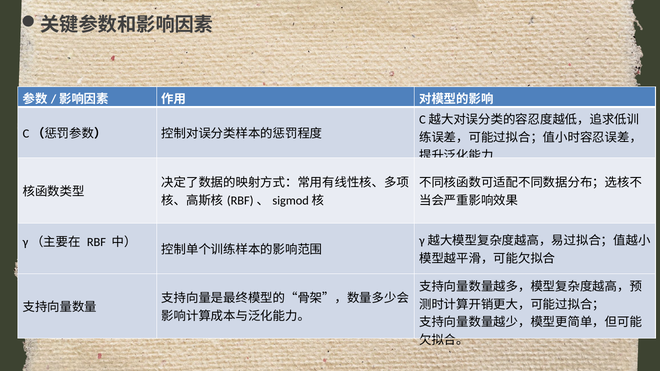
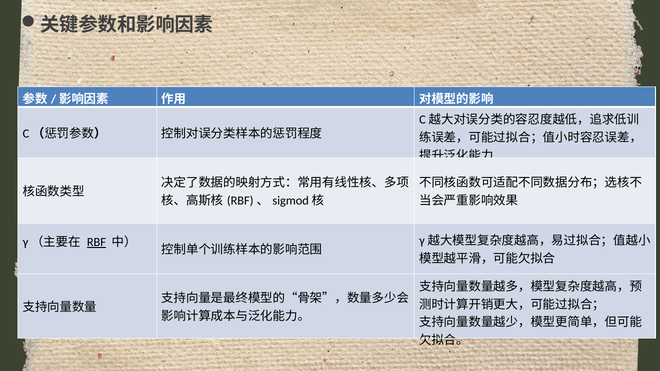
RBF underline: none -> present (96, 242)
